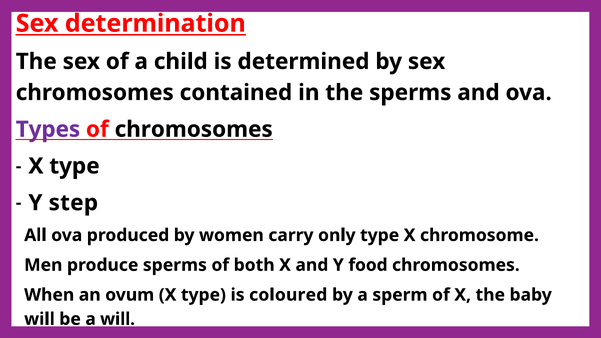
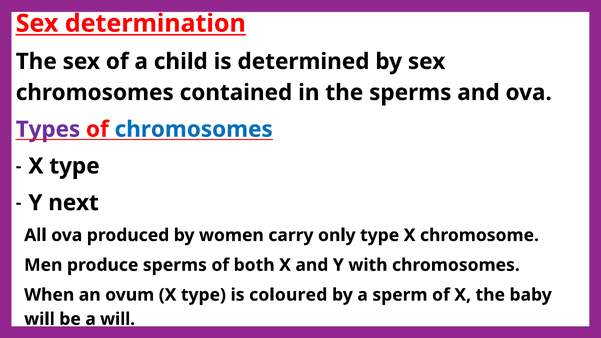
chromosomes colour: black -> blue (194, 129)
step: step -> next (74, 203)
food: food -> with (368, 265)
